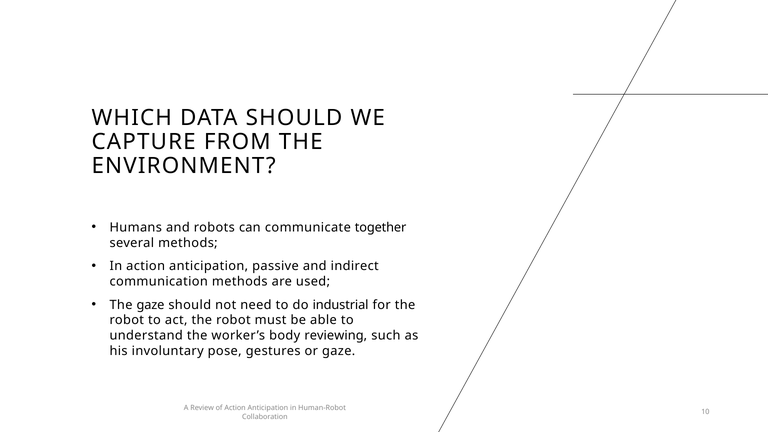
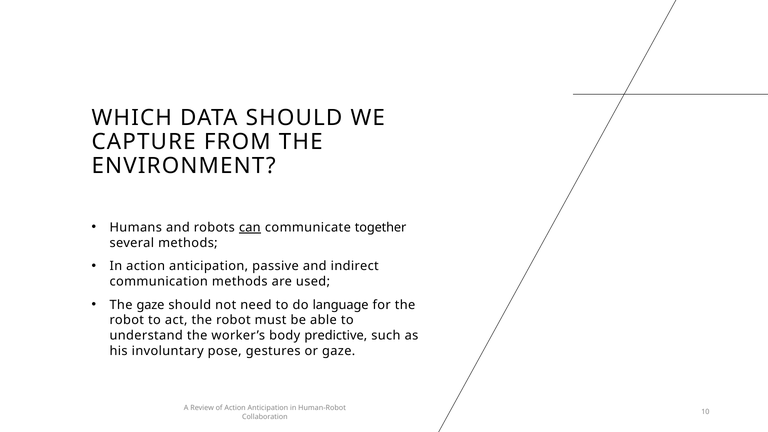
can underline: none -> present (250, 227)
industrial: industrial -> language (341, 305)
reviewing: reviewing -> predictive (336, 336)
